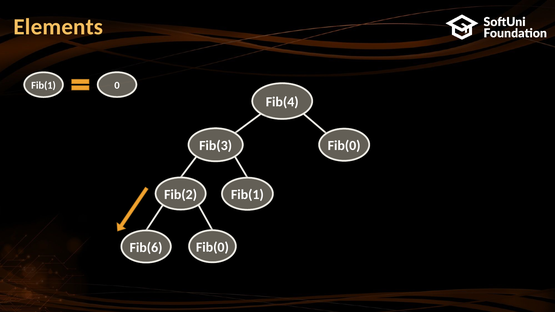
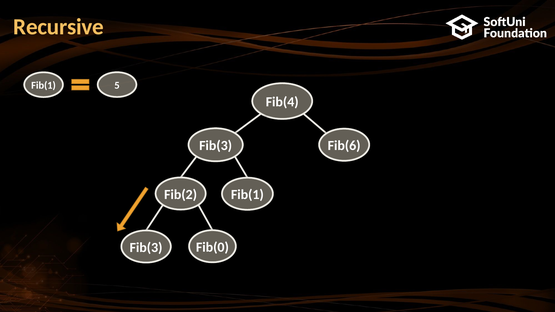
Elements: Elements -> Recursive (59, 27)
0: 0 -> 5 (117, 85)
Fib(3 Fib(0: Fib(0 -> Fib(6 (344, 146)
Fib(6: Fib(6 -> Fib(3 (146, 248)
